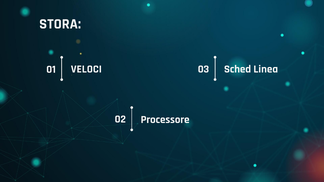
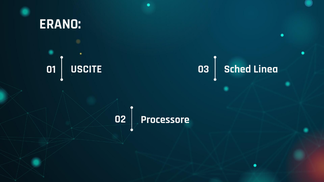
STORA: STORA -> ERANO (60, 24)
VELOCI: VELOCI -> USCITE (86, 69)
